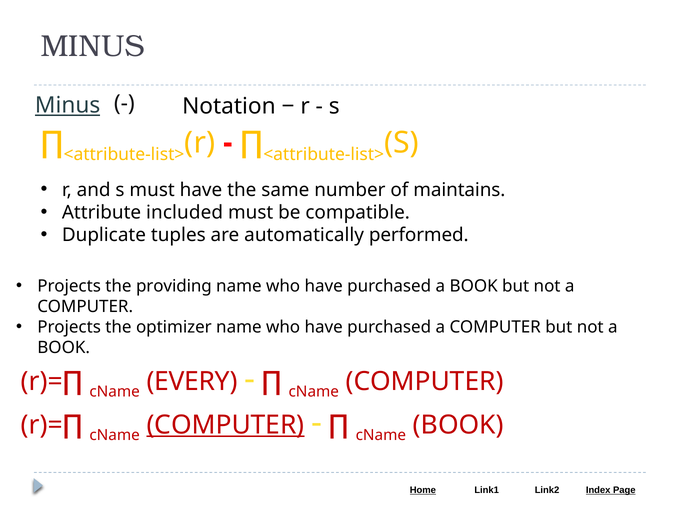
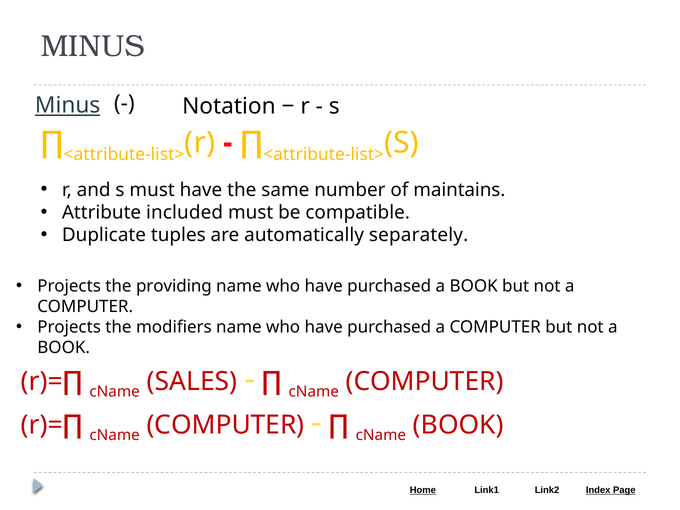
performed: performed -> separately (419, 235)
optimizer: optimizer -> modifiers (174, 327)
EVERY: EVERY -> SALES (192, 381)
COMPUTER underline: present -> none (225, 425)
